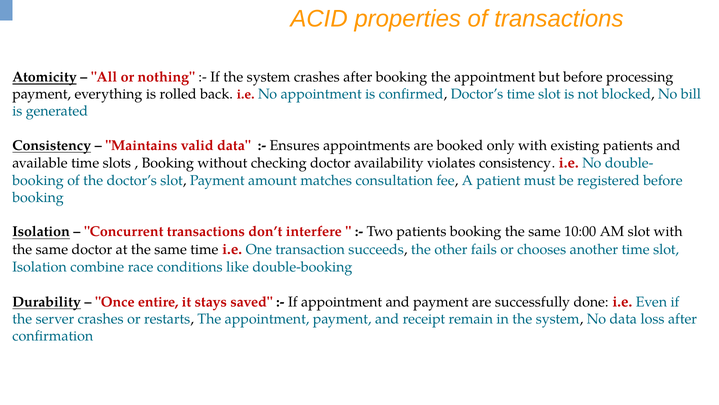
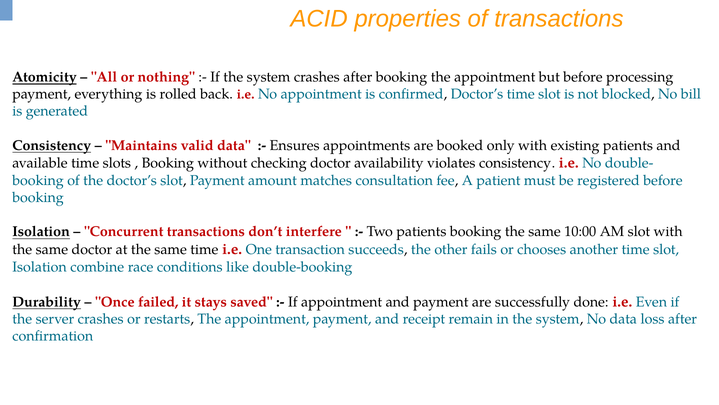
entire: entire -> failed (158, 301)
